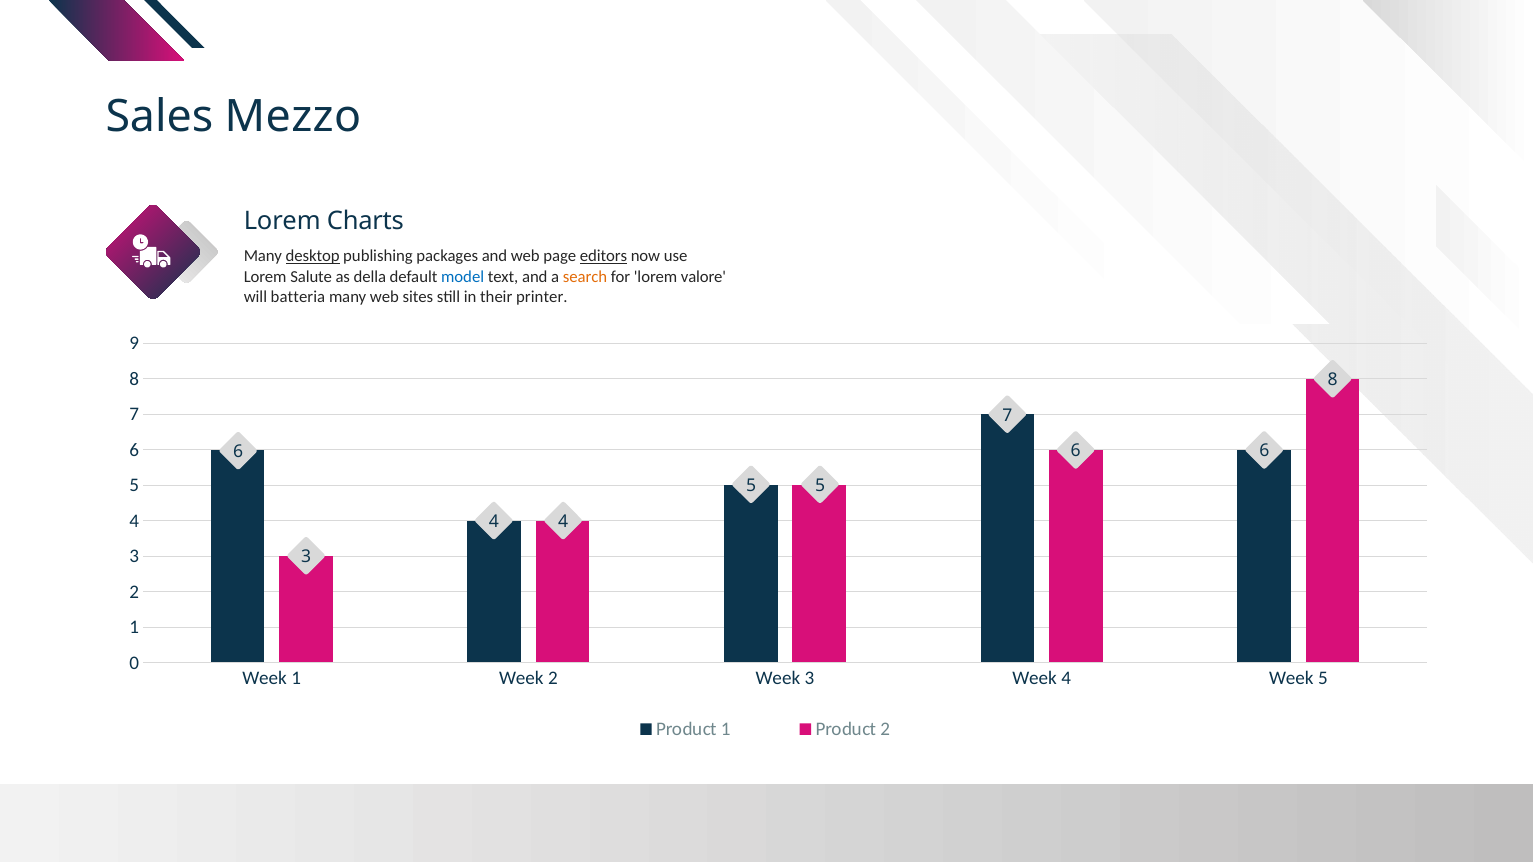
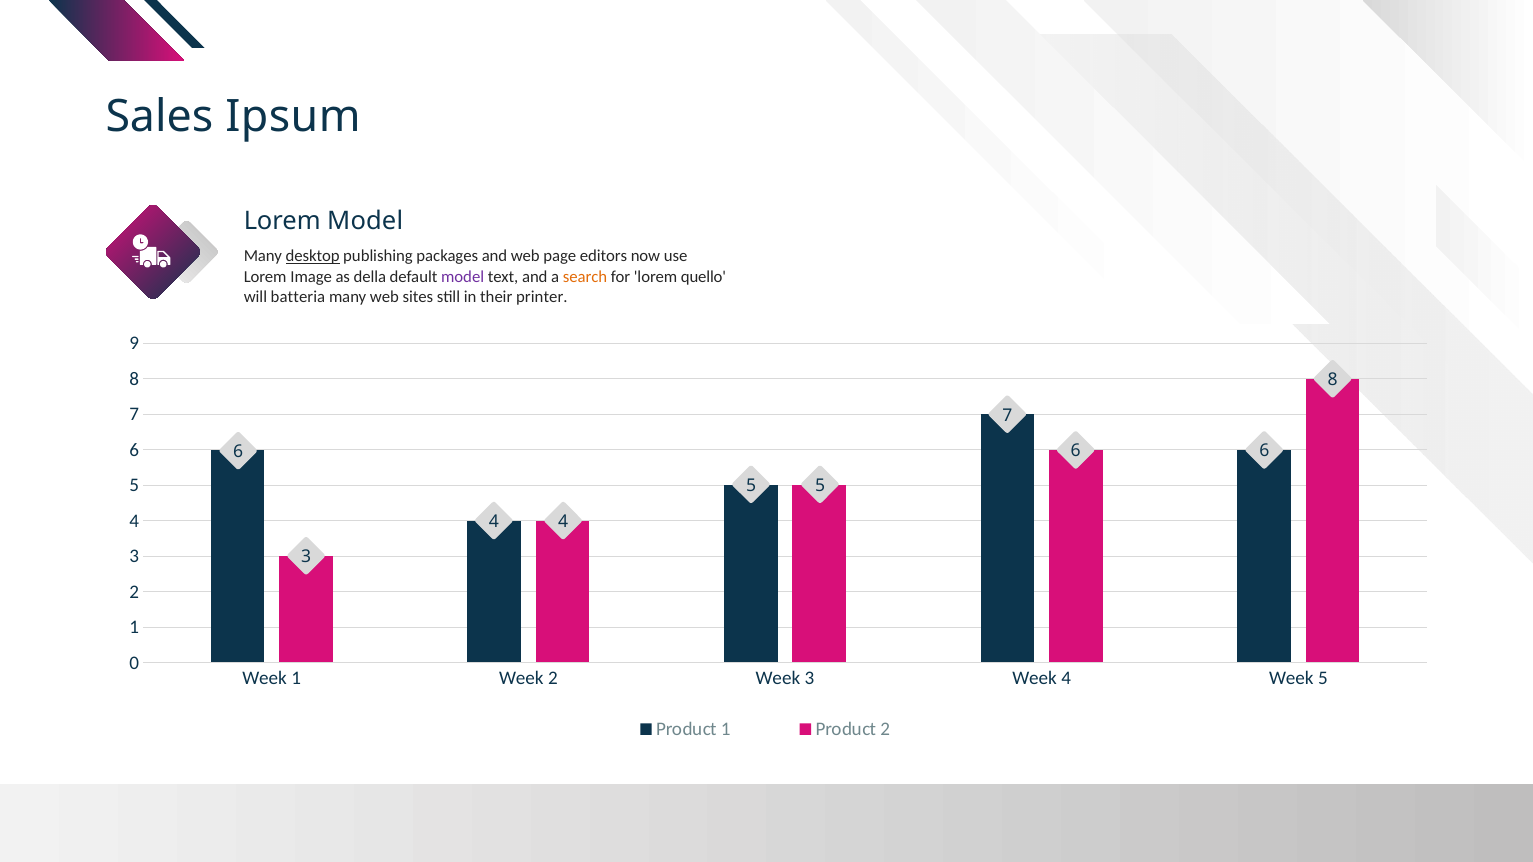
Mezzo: Mezzo -> Ipsum (293, 117)
Charts: Charts -> Model (365, 221)
editors underline: present -> none (604, 257)
Salute: Salute -> Image (311, 277)
model colour: blue -> purple (463, 277)
valore: valore -> quello (704, 277)
